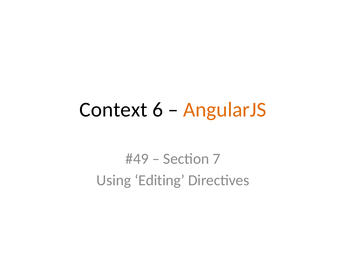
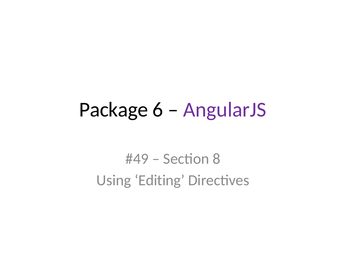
Context: Context -> Package (114, 110)
AngularJS colour: orange -> purple (225, 110)
7: 7 -> 8 (217, 159)
